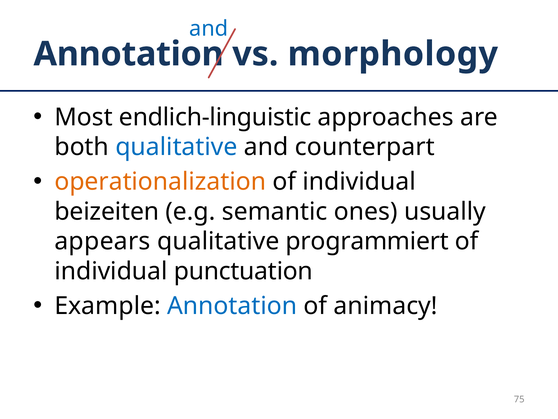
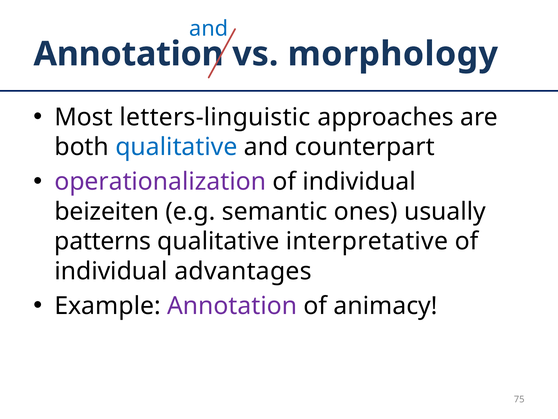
endlich-linguistic: endlich-linguistic -> letters-linguistic (215, 117)
operationalization colour: orange -> purple (160, 182)
appears: appears -> patterns (103, 241)
programmiert: programmiert -> interpretative (367, 241)
punctuation: punctuation -> advantages (243, 271)
Annotation colour: blue -> purple (232, 306)
